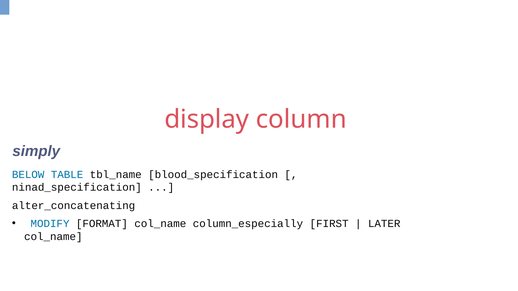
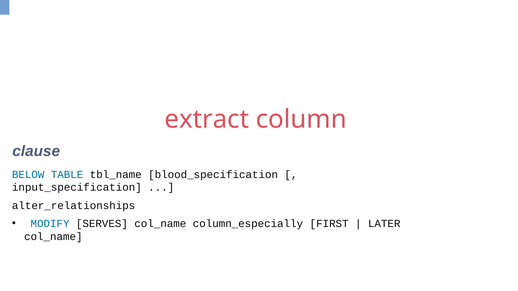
display: display -> extract (207, 120)
simply: simply -> clause (36, 151)
ninad_specification: ninad_specification -> input_specification (77, 188)
alter_concatenating: alter_concatenating -> alter_relationships (74, 206)
FORMAT: FORMAT -> SERVES (102, 224)
